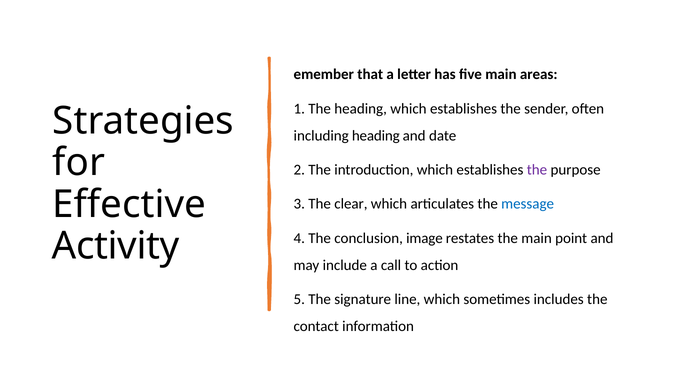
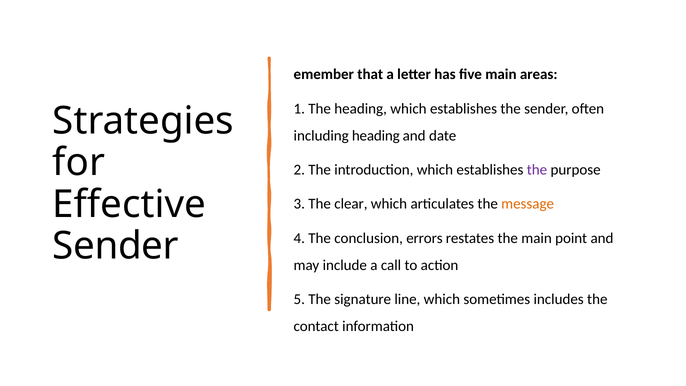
message colour: blue -> orange (528, 204)
image: image -> errors (424, 238)
Activity: Activity -> Sender (116, 246)
